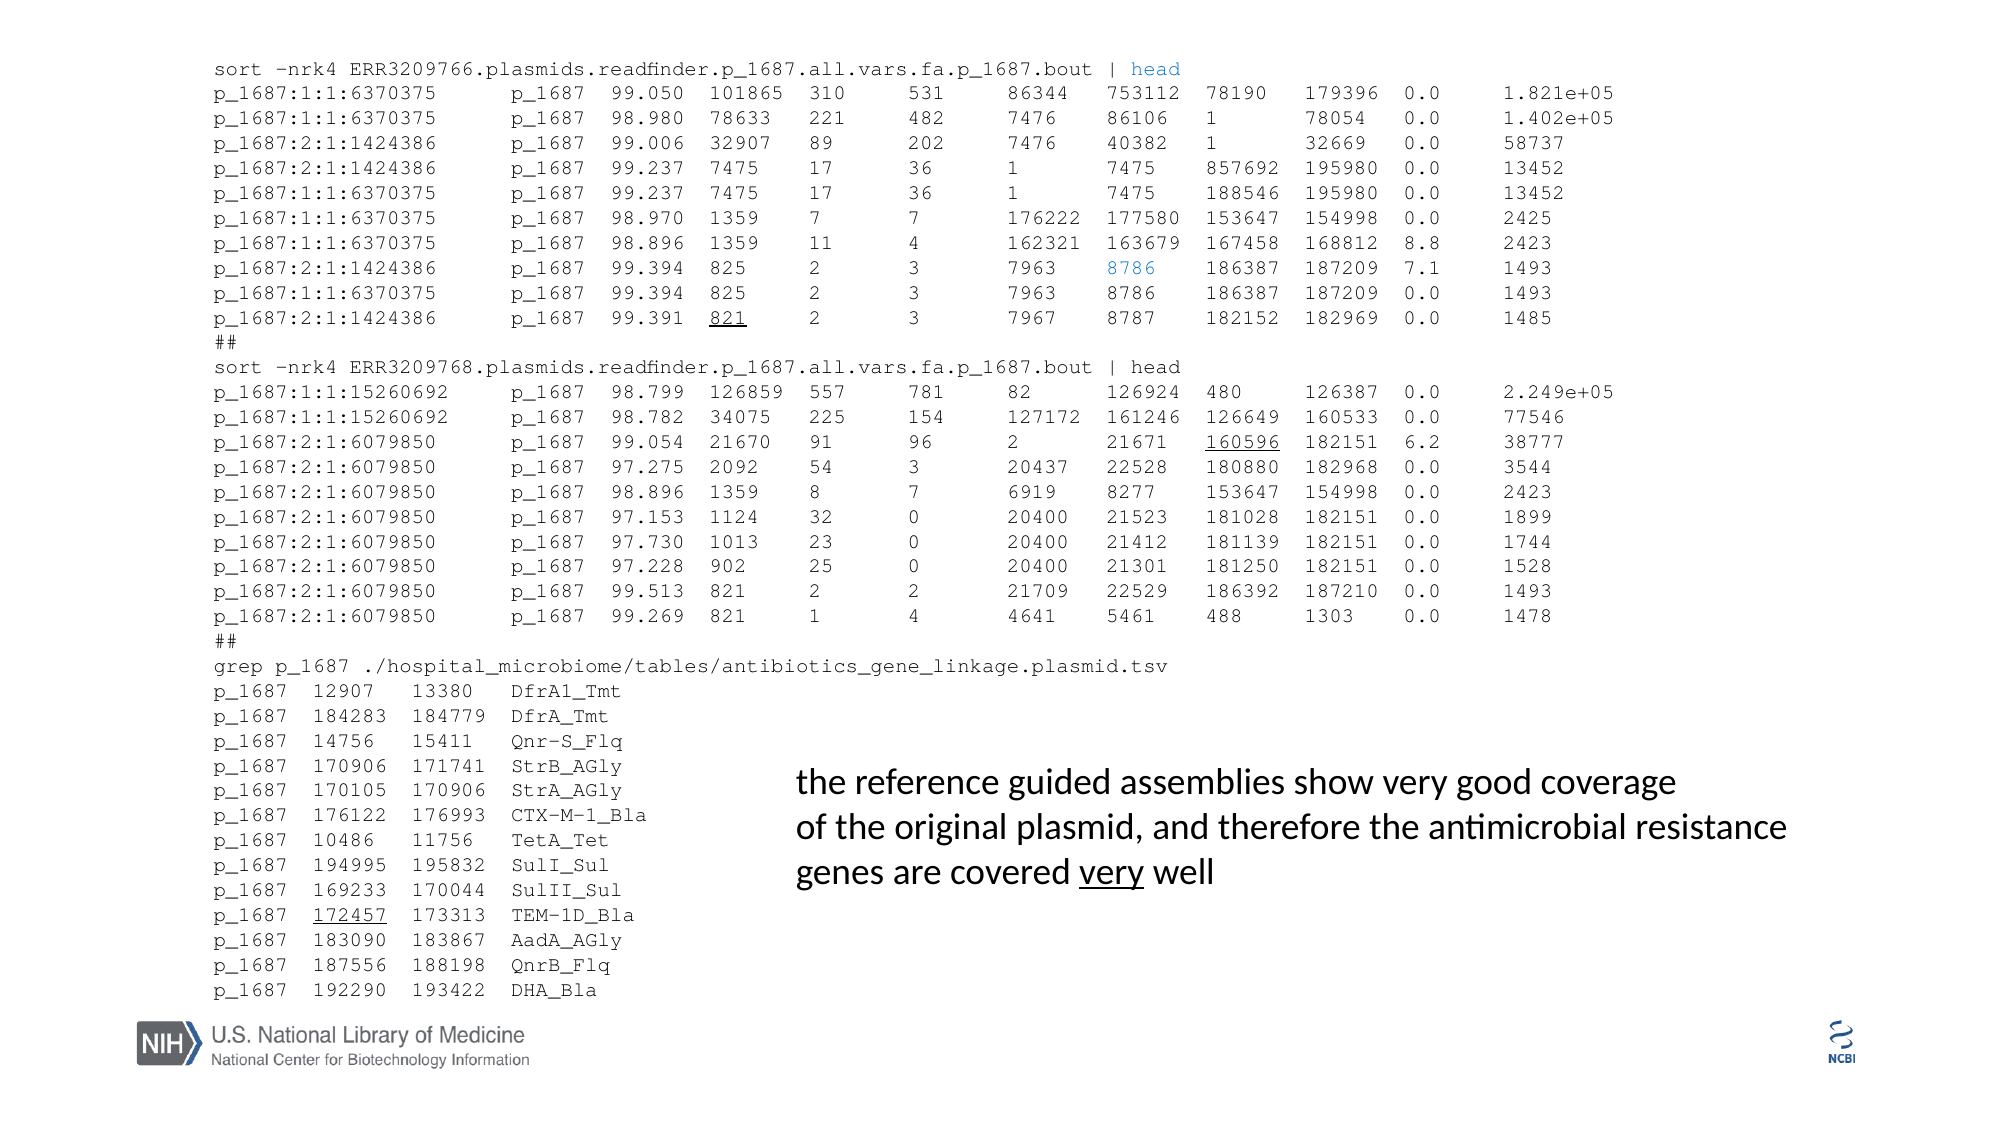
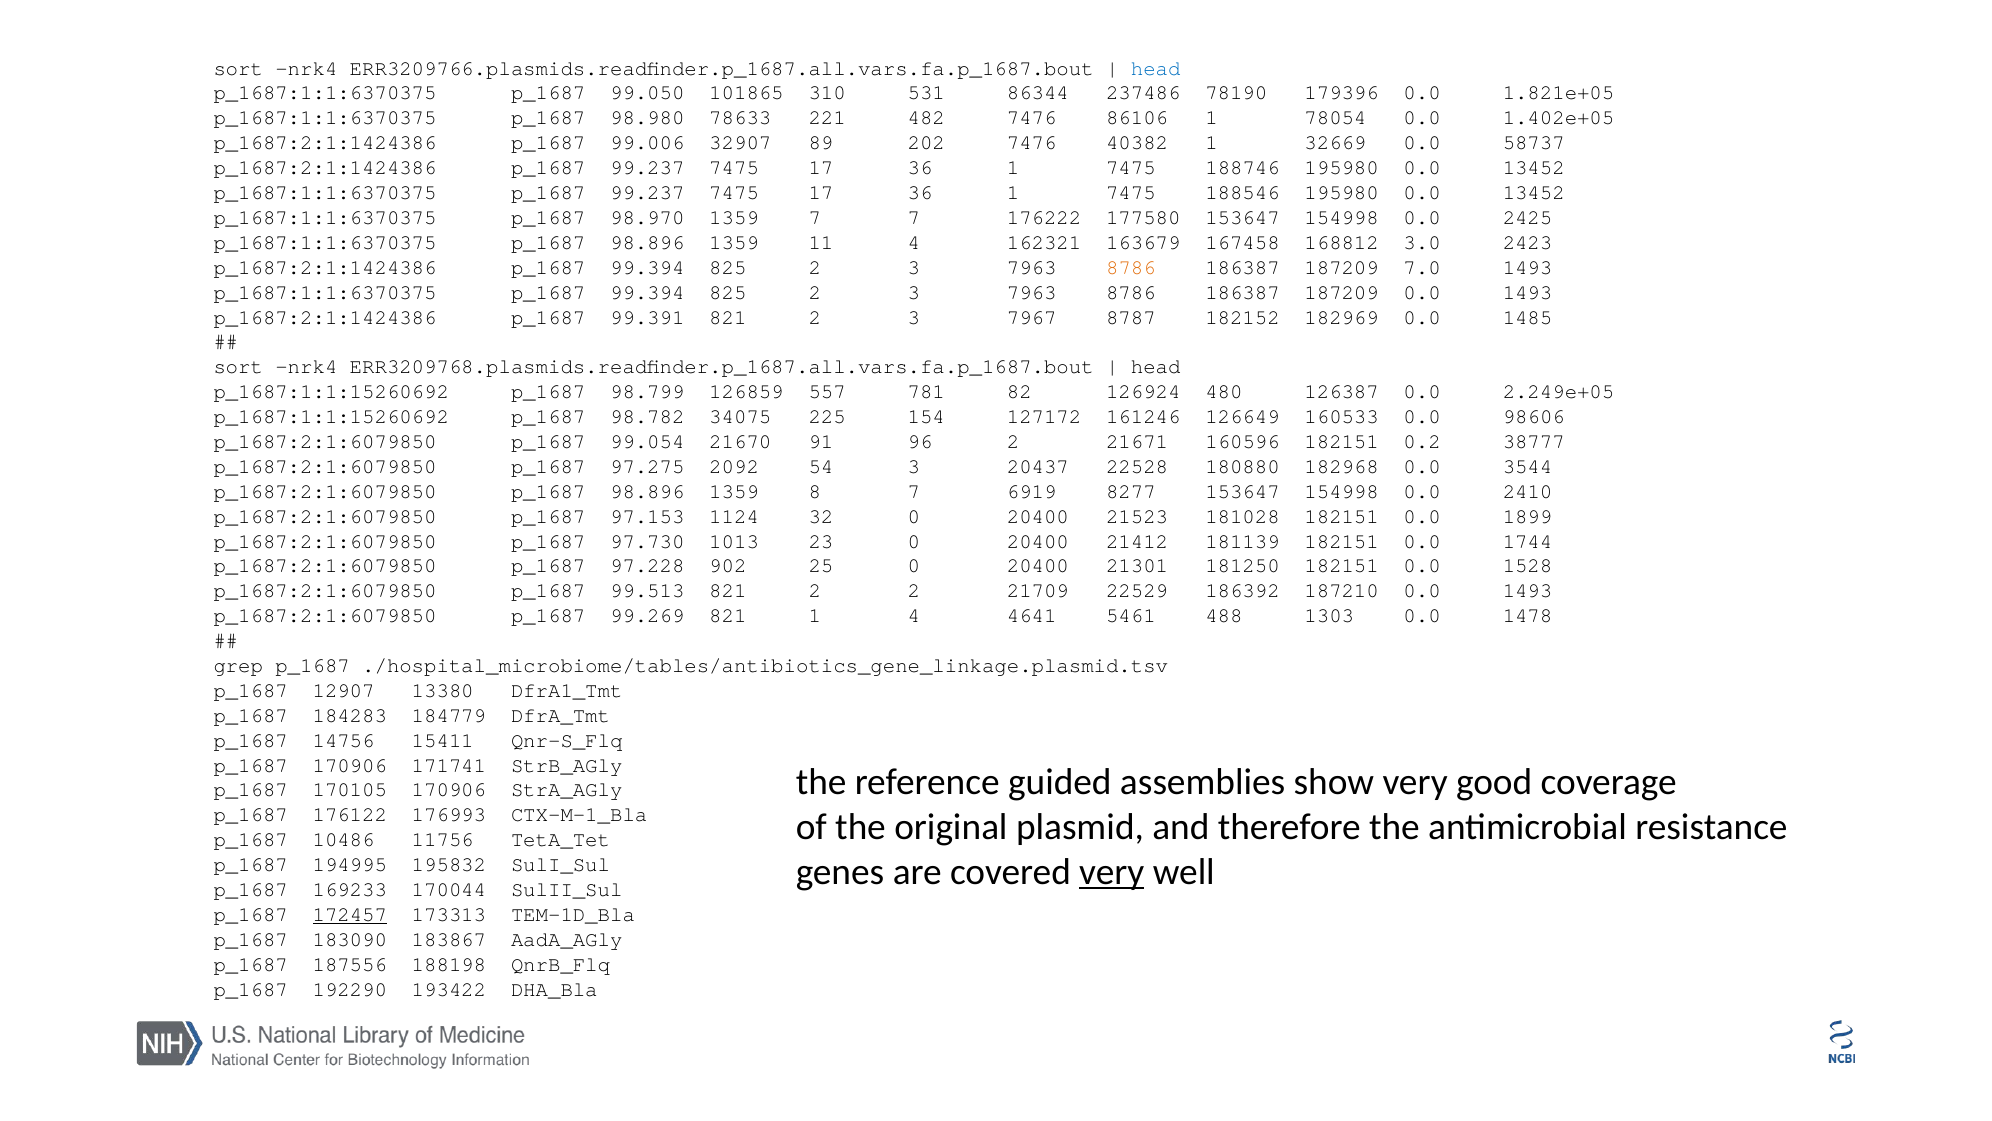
753112: 753112 -> 237486 (1143, 93)
857692: 857692 -> 188746 (1243, 168)
8.8: 8.8 -> 3.0 (1422, 242)
8786 colour: blue -> orange (1131, 267)
7.1: 7.1 -> 7.0 (1422, 267)
821 underline: present -> none (728, 317)
77546: 77546 -> 98606 (1534, 417)
160596 underline: present -> none (1243, 441)
6.2: 6.2 -> 0.2 (1422, 441)
0.0 2423: 2423 -> 2410 (1528, 491)
